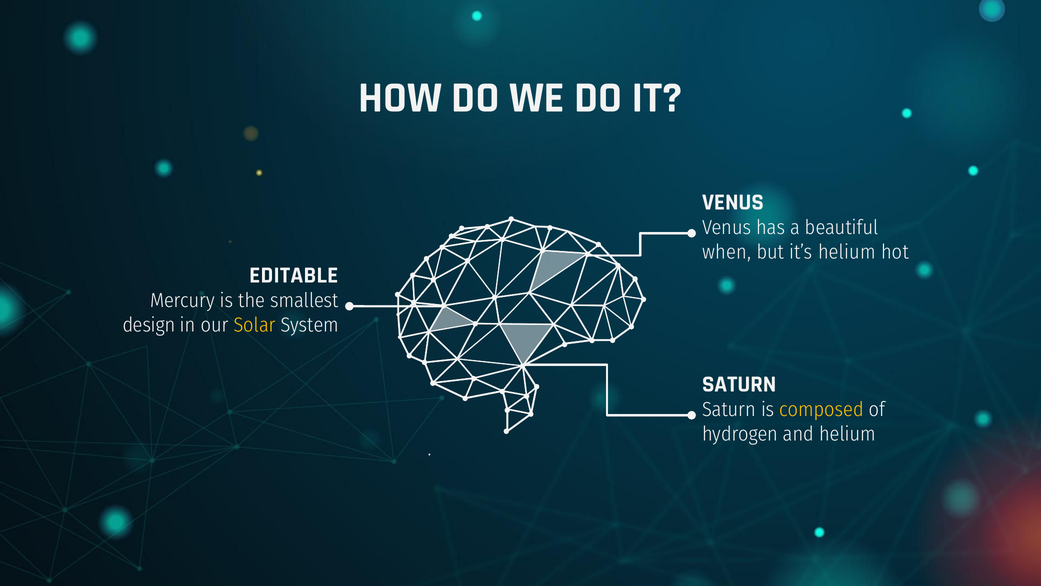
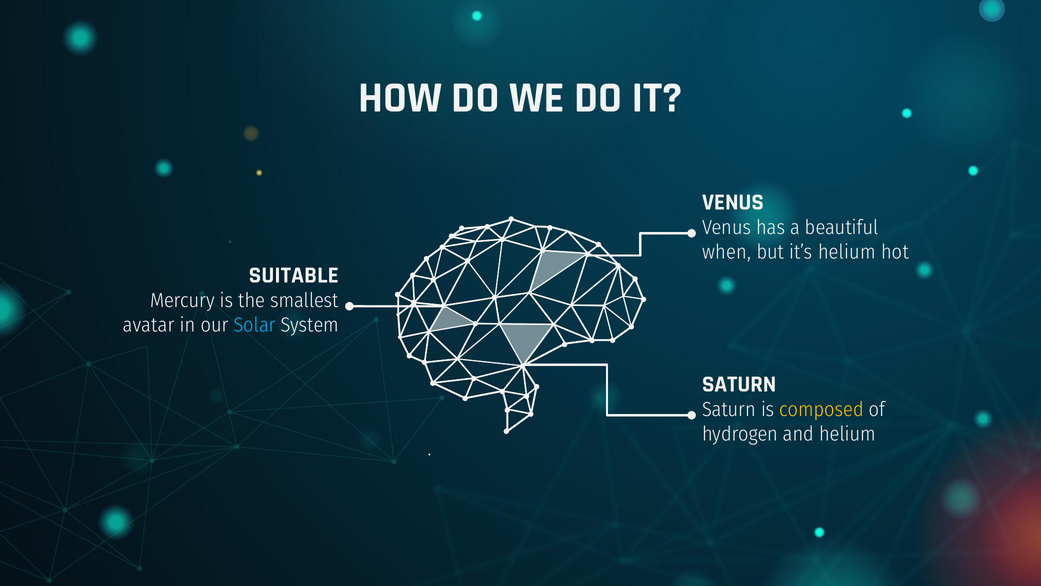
EDITABLE: EDITABLE -> SUITABLE (294, 275)
design: design -> avatar (149, 325)
Solar colour: yellow -> light blue (255, 325)
